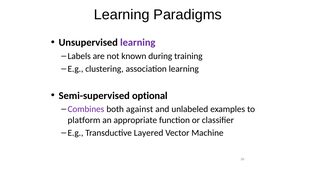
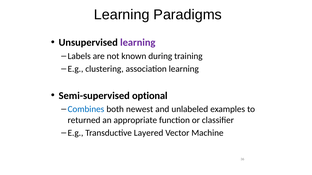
Combines colour: purple -> blue (86, 109)
against: against -> newest (140, 109)
platform: platform -> returned (84, 120)
